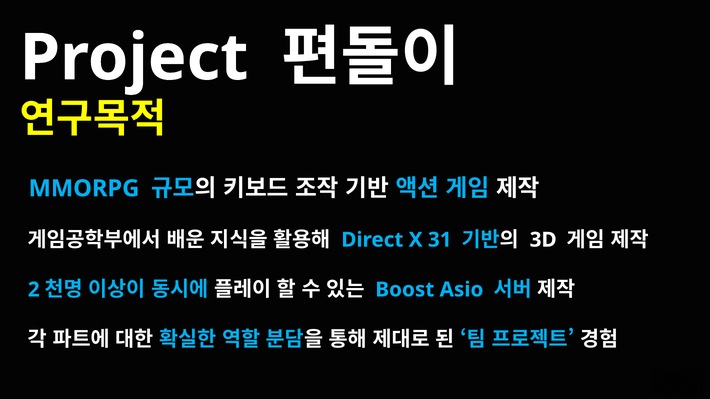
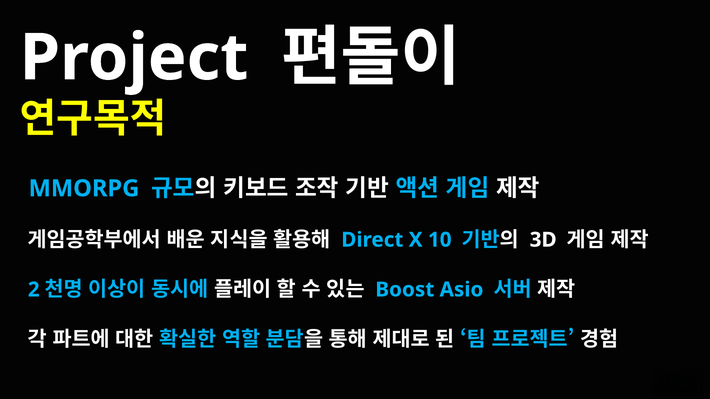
31: 31 -> 10 (440, 240)
